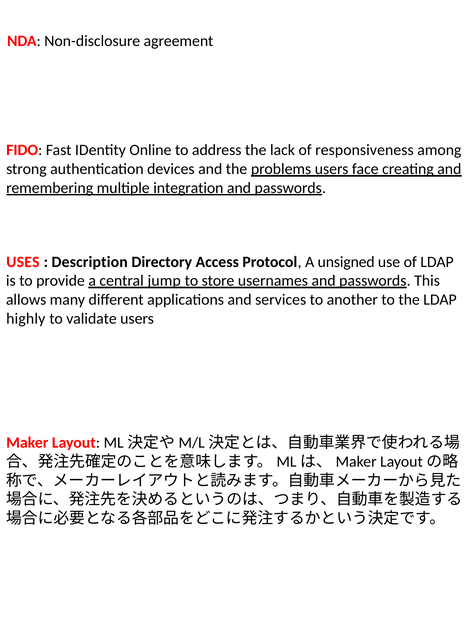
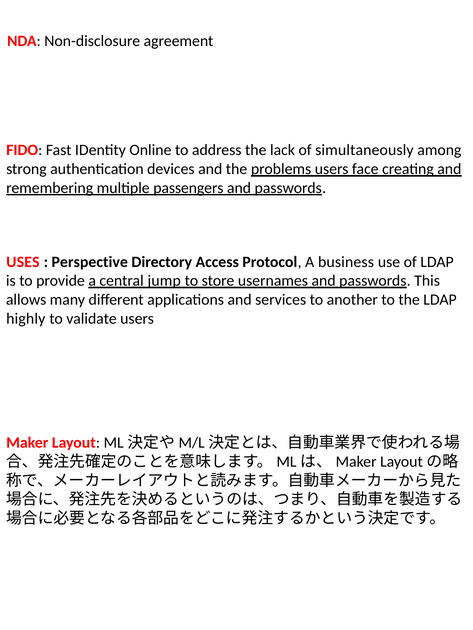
responsiveness: responsiveness -> simultaneously (364, 150)
integration: integration -> passengers (188, 188)
Description: Description -> Perspective (90, 262)
unsigned: unsigned -> business (346, 262)
